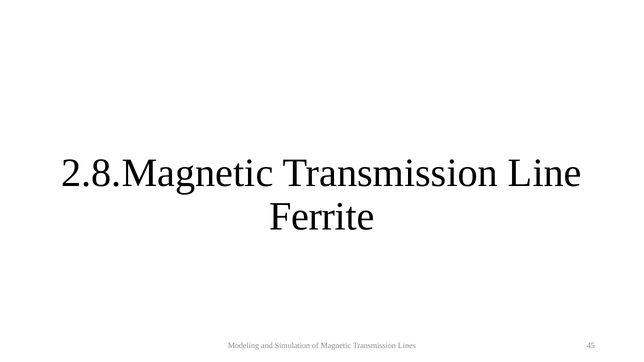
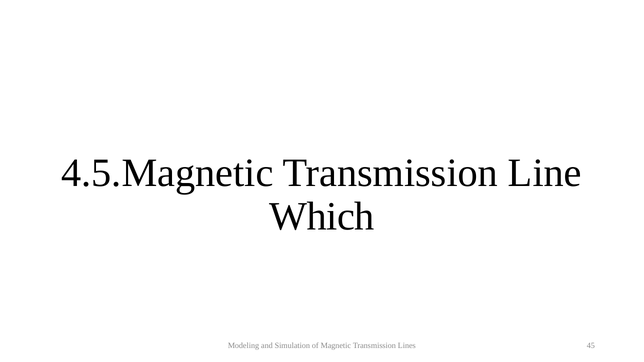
2.8.Magnetic: 2.8.Magnetic -> 4.5.Magnetic (167, 173)
Ferrite: Ferrite -> Which (322, 217)
